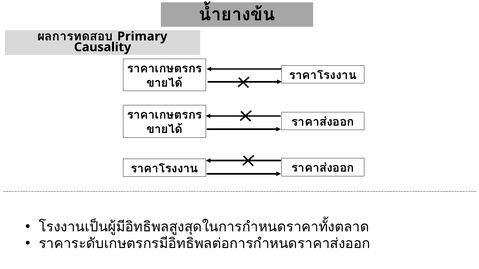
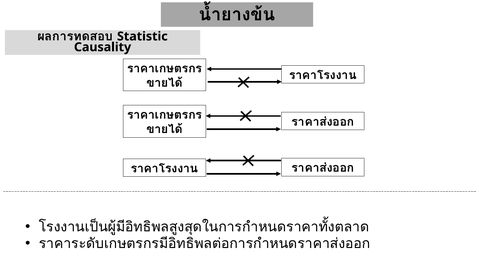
Primary: Primary -> Statistic (142, 36)
